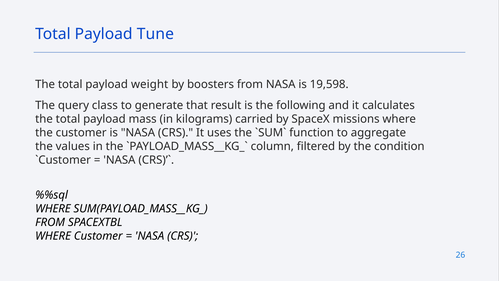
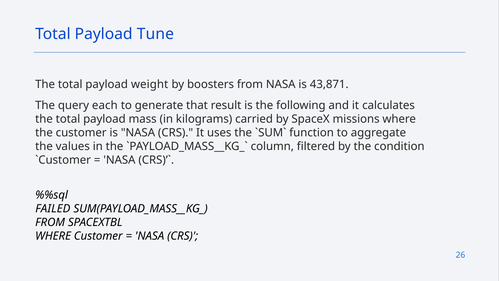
19,598: 19,598 -> 43,871 (329, 84)
class: class -> each (105, 105)
WHERE: WHERE -> FAILED (53, 208)
